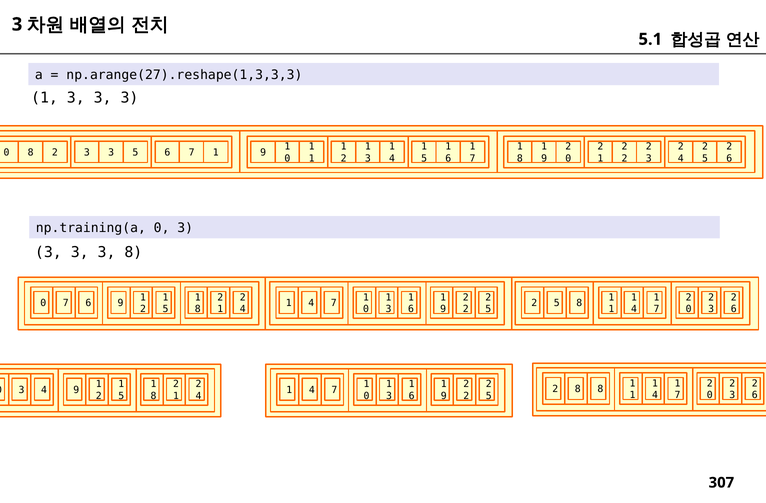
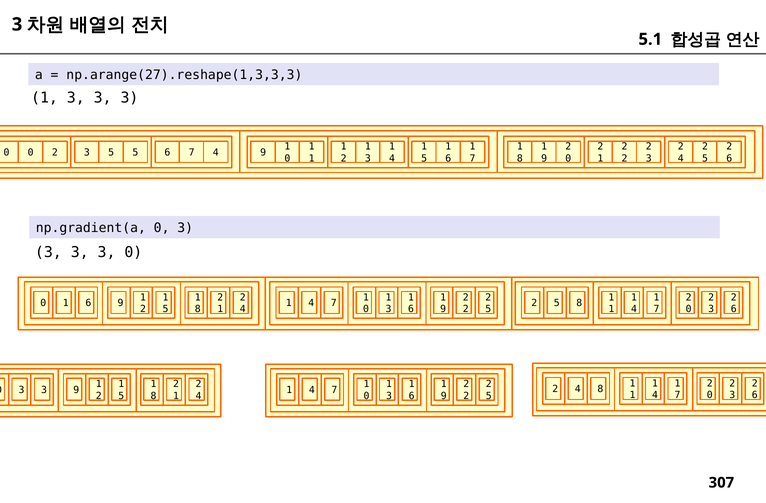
0 8: 8 -> 0 (31, 153)
2 3 3: 3 -> 5 (111, 153)
6 7 1: 1 -> 4 (216, 153)
np.training(a: np.training(a -> np.gradient(a (91, 228)
8: 8 -> 0 (133, 252)
7: 7 -> 1 (66, 303)
8: 8 -> 4 (578, 389)
4: 4 -> 3 (44, 390)
